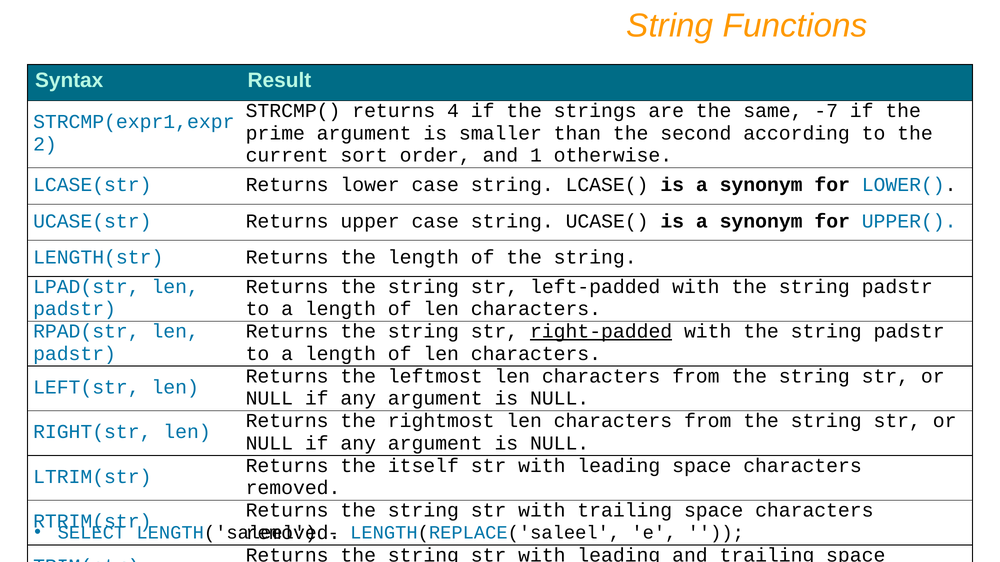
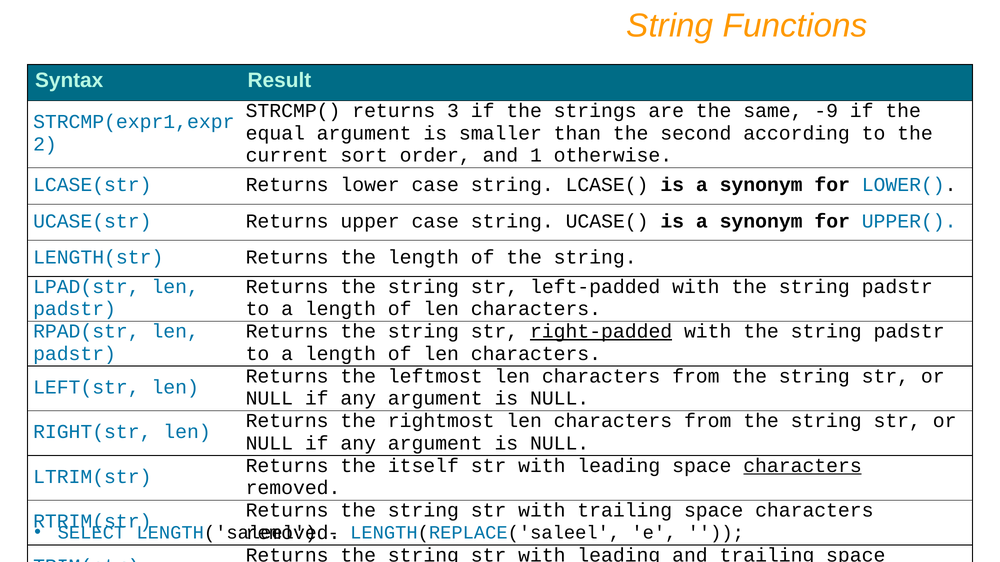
4: 4 -> 3 (453, 111)
-7: -7 -> -9 (826, 111)
prime: prime -> equal (275, 133)
characters underline: none -> present (803, 466)
